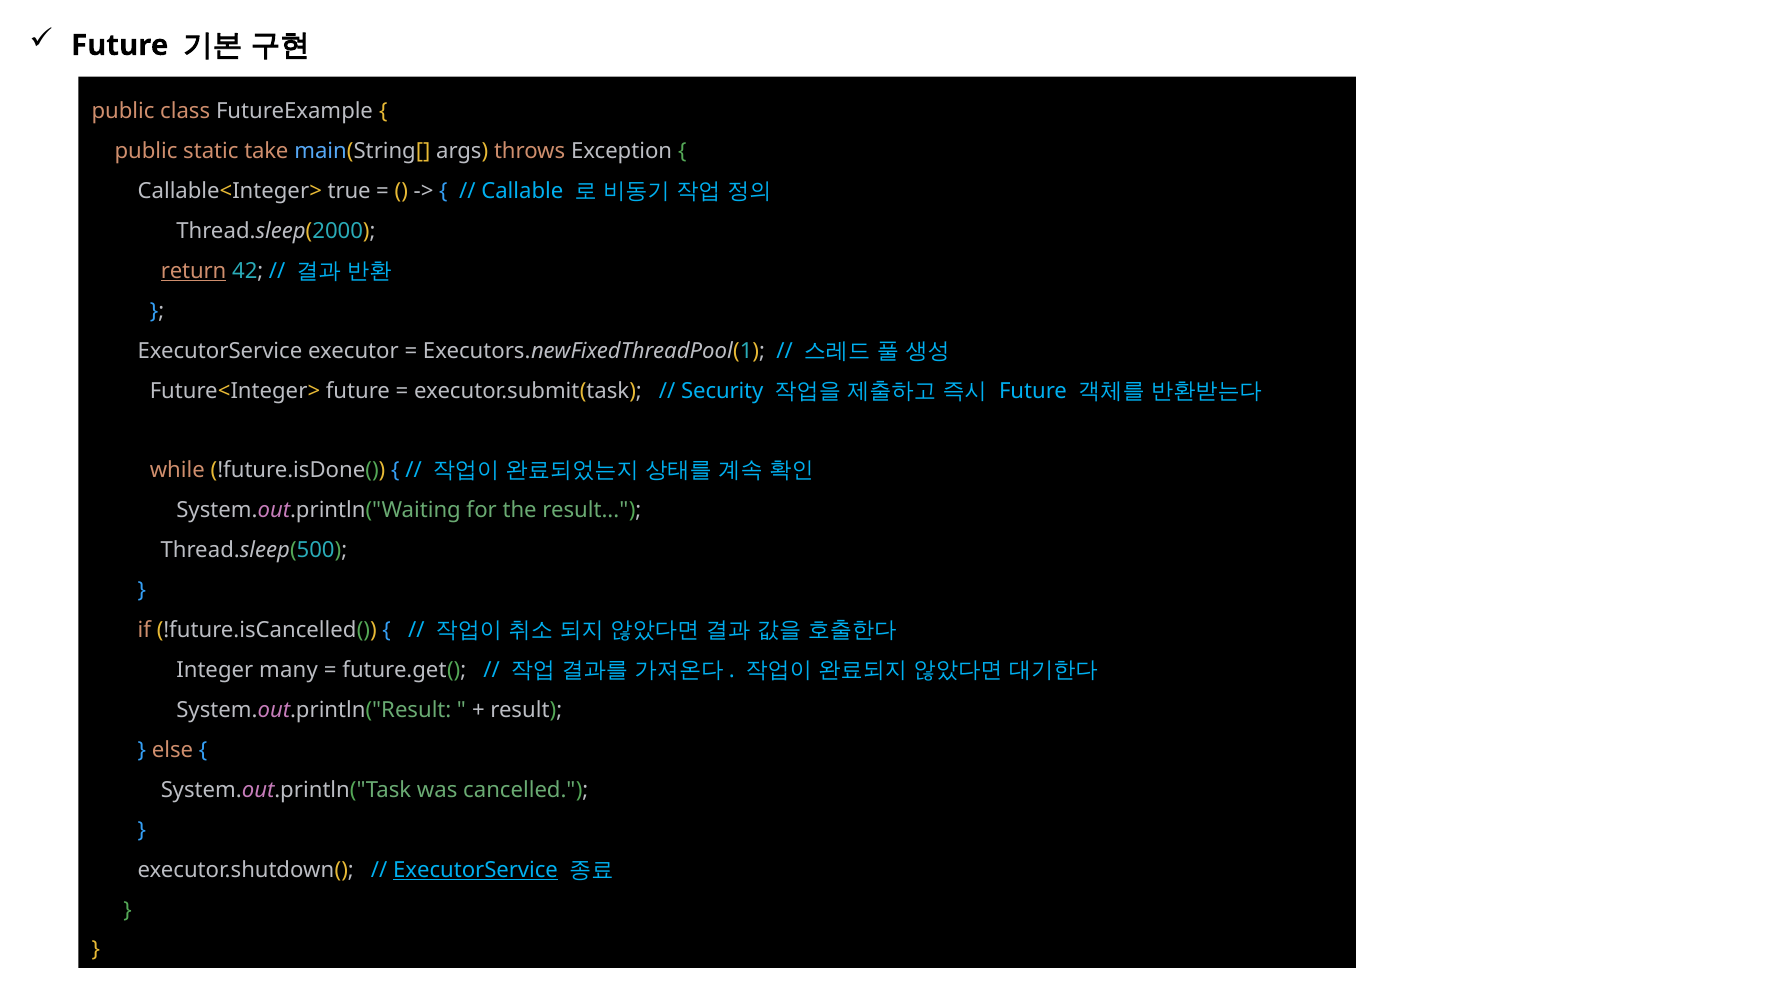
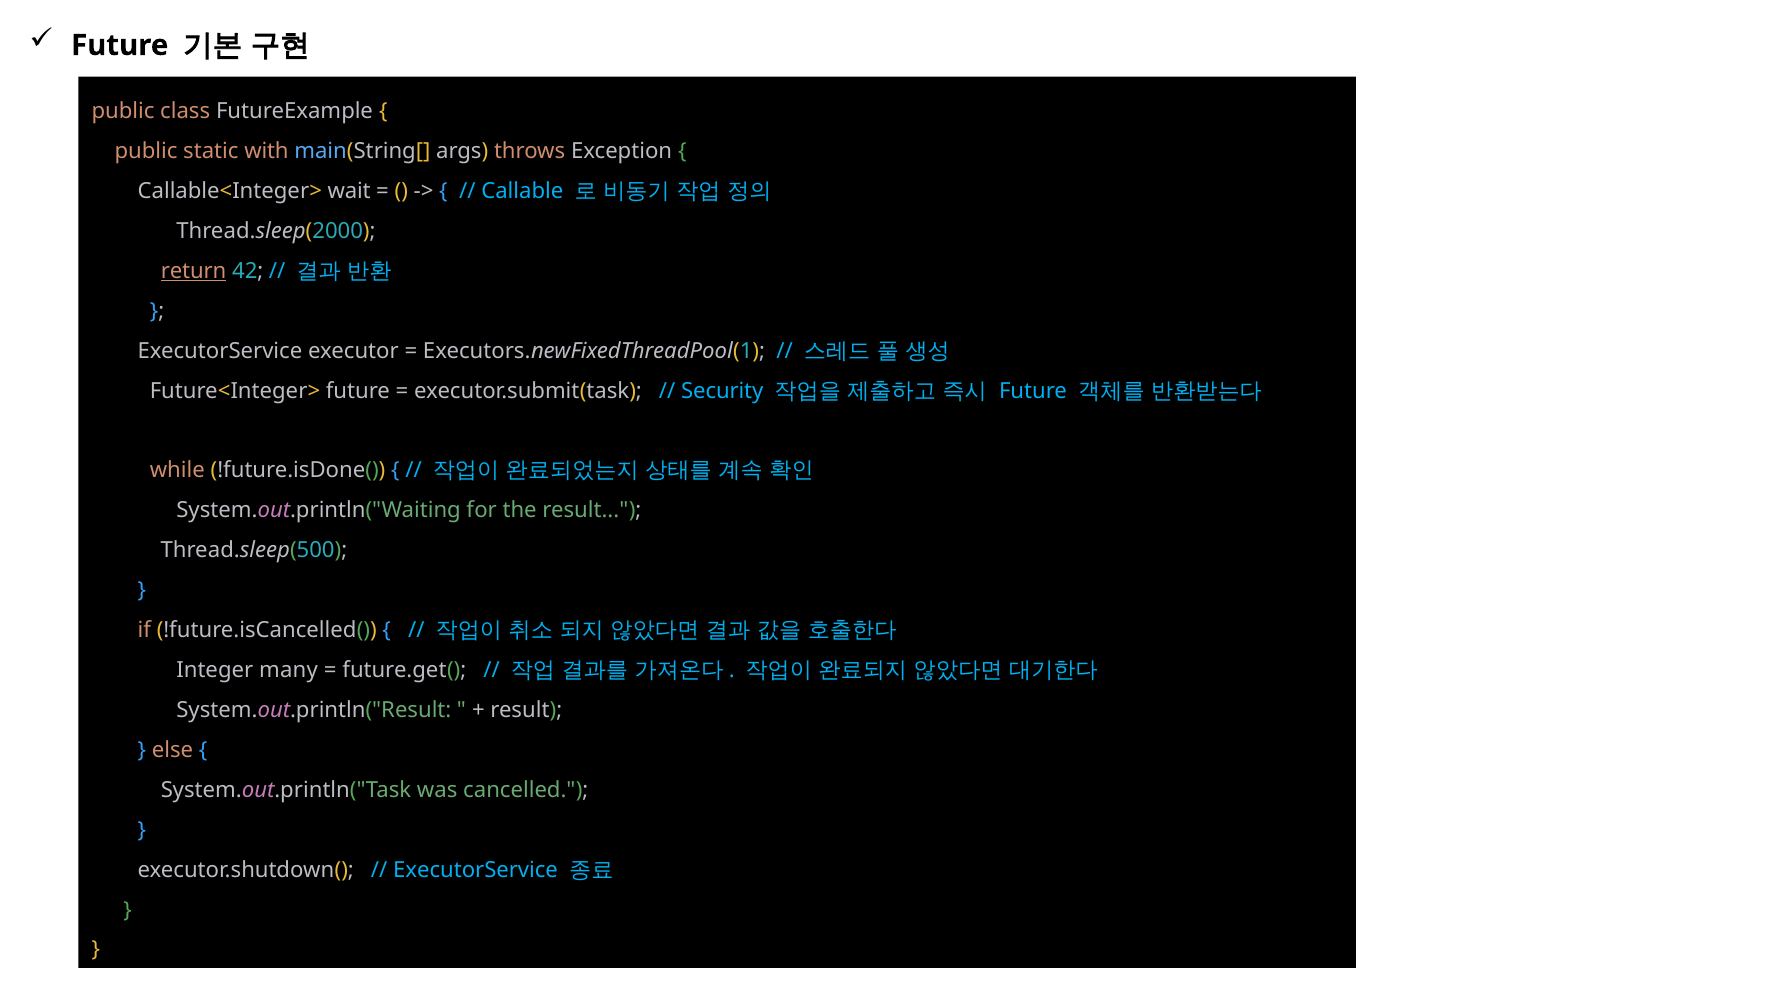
take: take -> with (266, 151)
true: true -> wait (349, 191)
ExecutorService underline: present -> none (476, 870)
